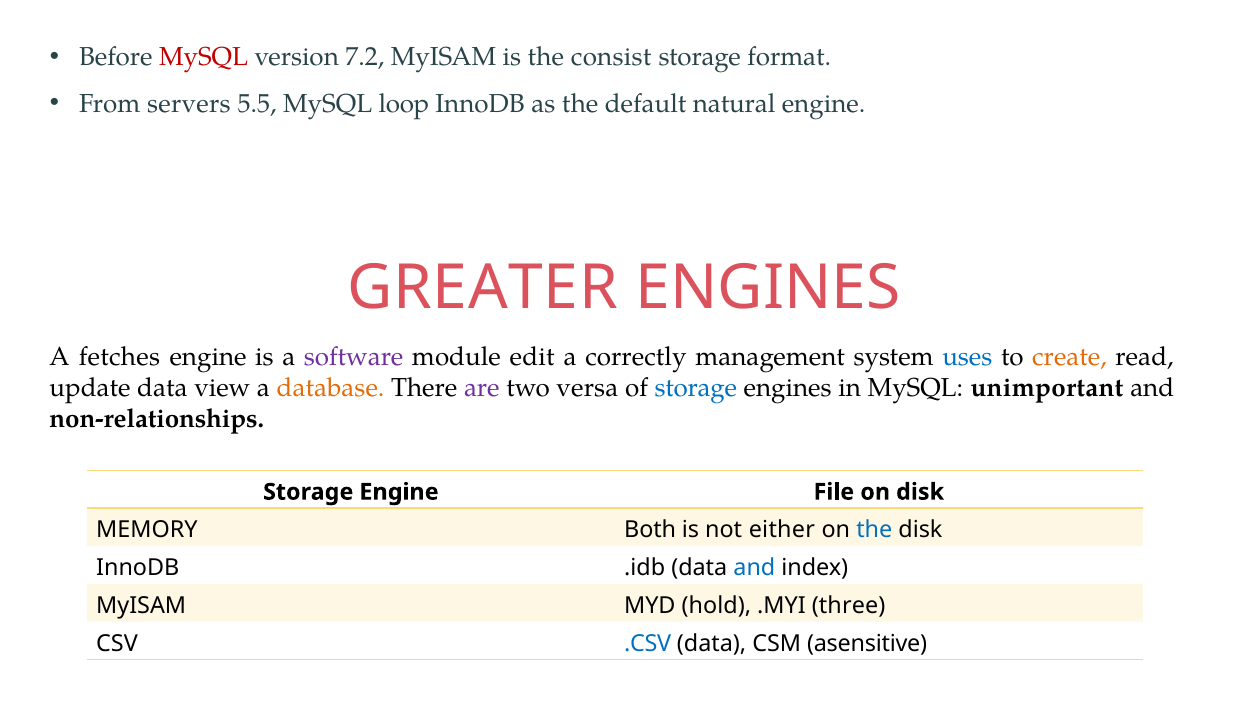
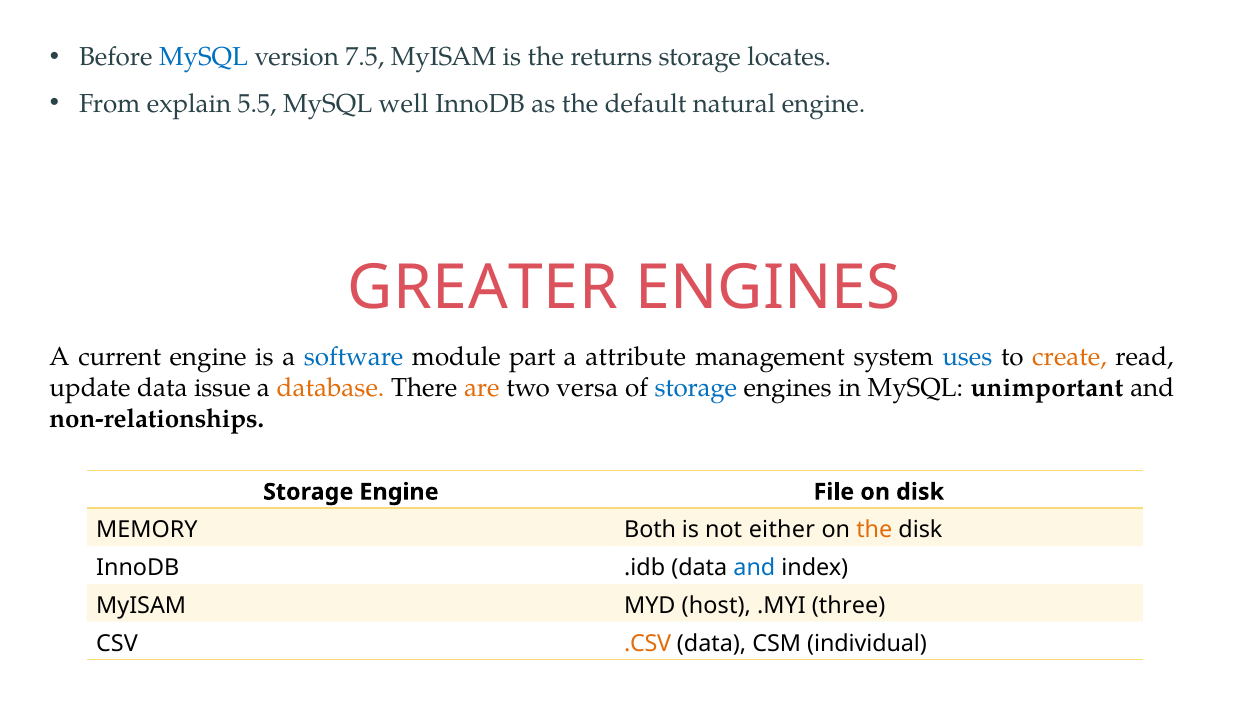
MySQL colour: red -> blue (204, 57)
7.2: 7.2 -> 7.5 (365, 57)
consist: consist -> returns (611, 57)
format: format -> locates (789, 57)
servers: servers -> explain (189, 104)
loop: loop -> well (404, 104)
fetches: fetches -> current (120, 357)
software colour: purple -> blue (354, 357)
edit: edit -> part (532, 357)
correctly: correctly -> attribute (636, 357)
view: view -> issue (222, 388)
are colour: purple -> orange (482, 388)
the colour: blue -> orange (874, 530)
hold: hold -> host (716, 606)
.CSV colour: blue -> orange (648, 644)
asensitive: asensitive -> individual (867, 644)
